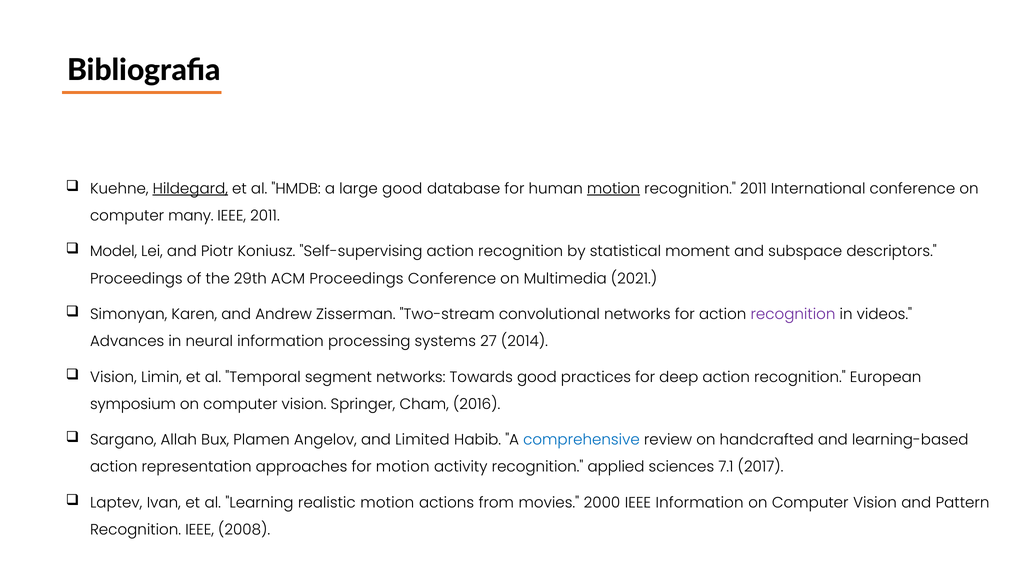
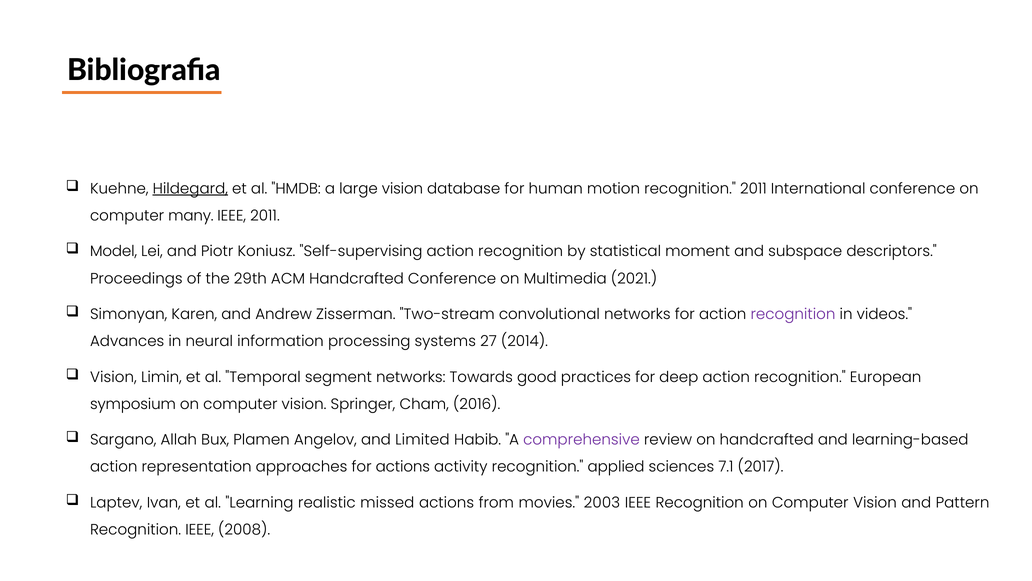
large good: good -> vision (402, 188)
motion underline: present -> none (613, 188)
ACM Proceedings: Proceedings -> Handcrafted (357, 278)
comprehensive colour: blue -> purple (581, 440)
for motion: motion -> actions (403, 467)
realistic motion: motion -> missed (387, 502)
2000: 2000 -> 2003 (602, 502)
IEEE Information: Information -> Recognition (700, 502)
